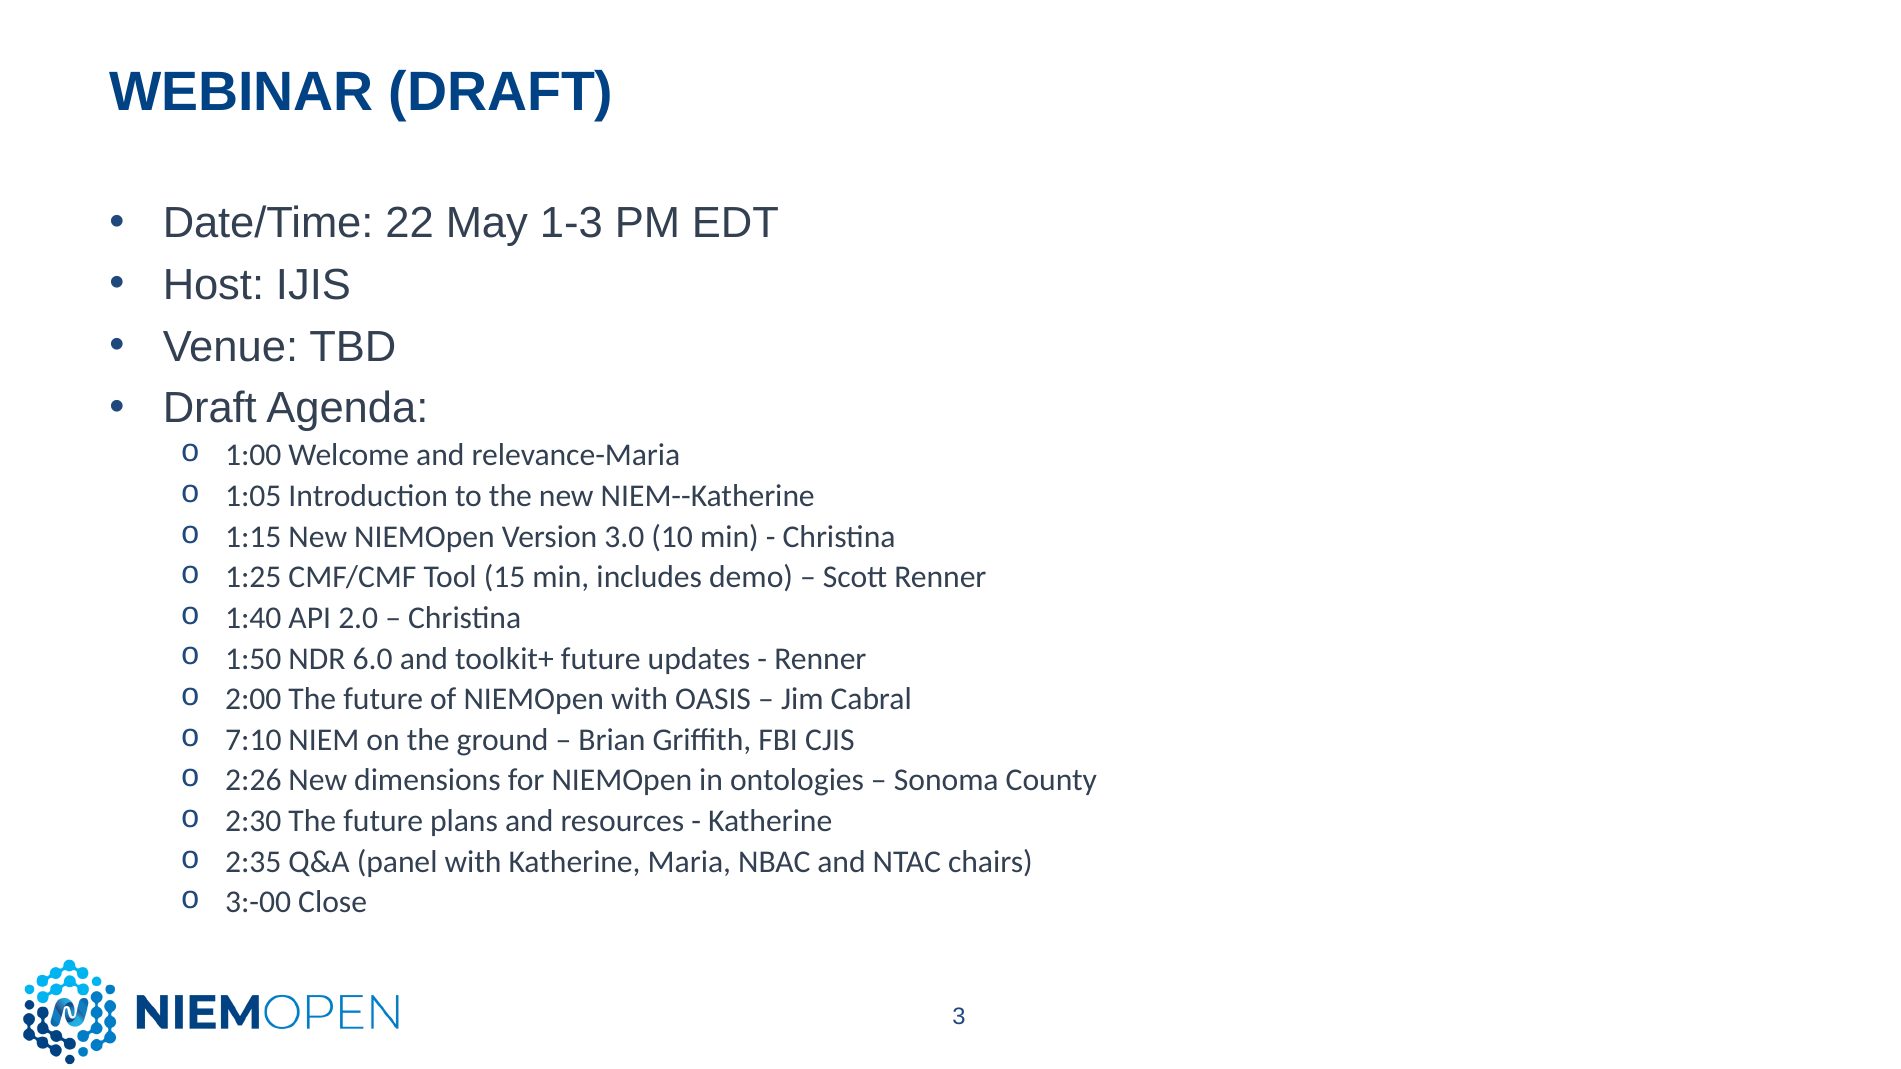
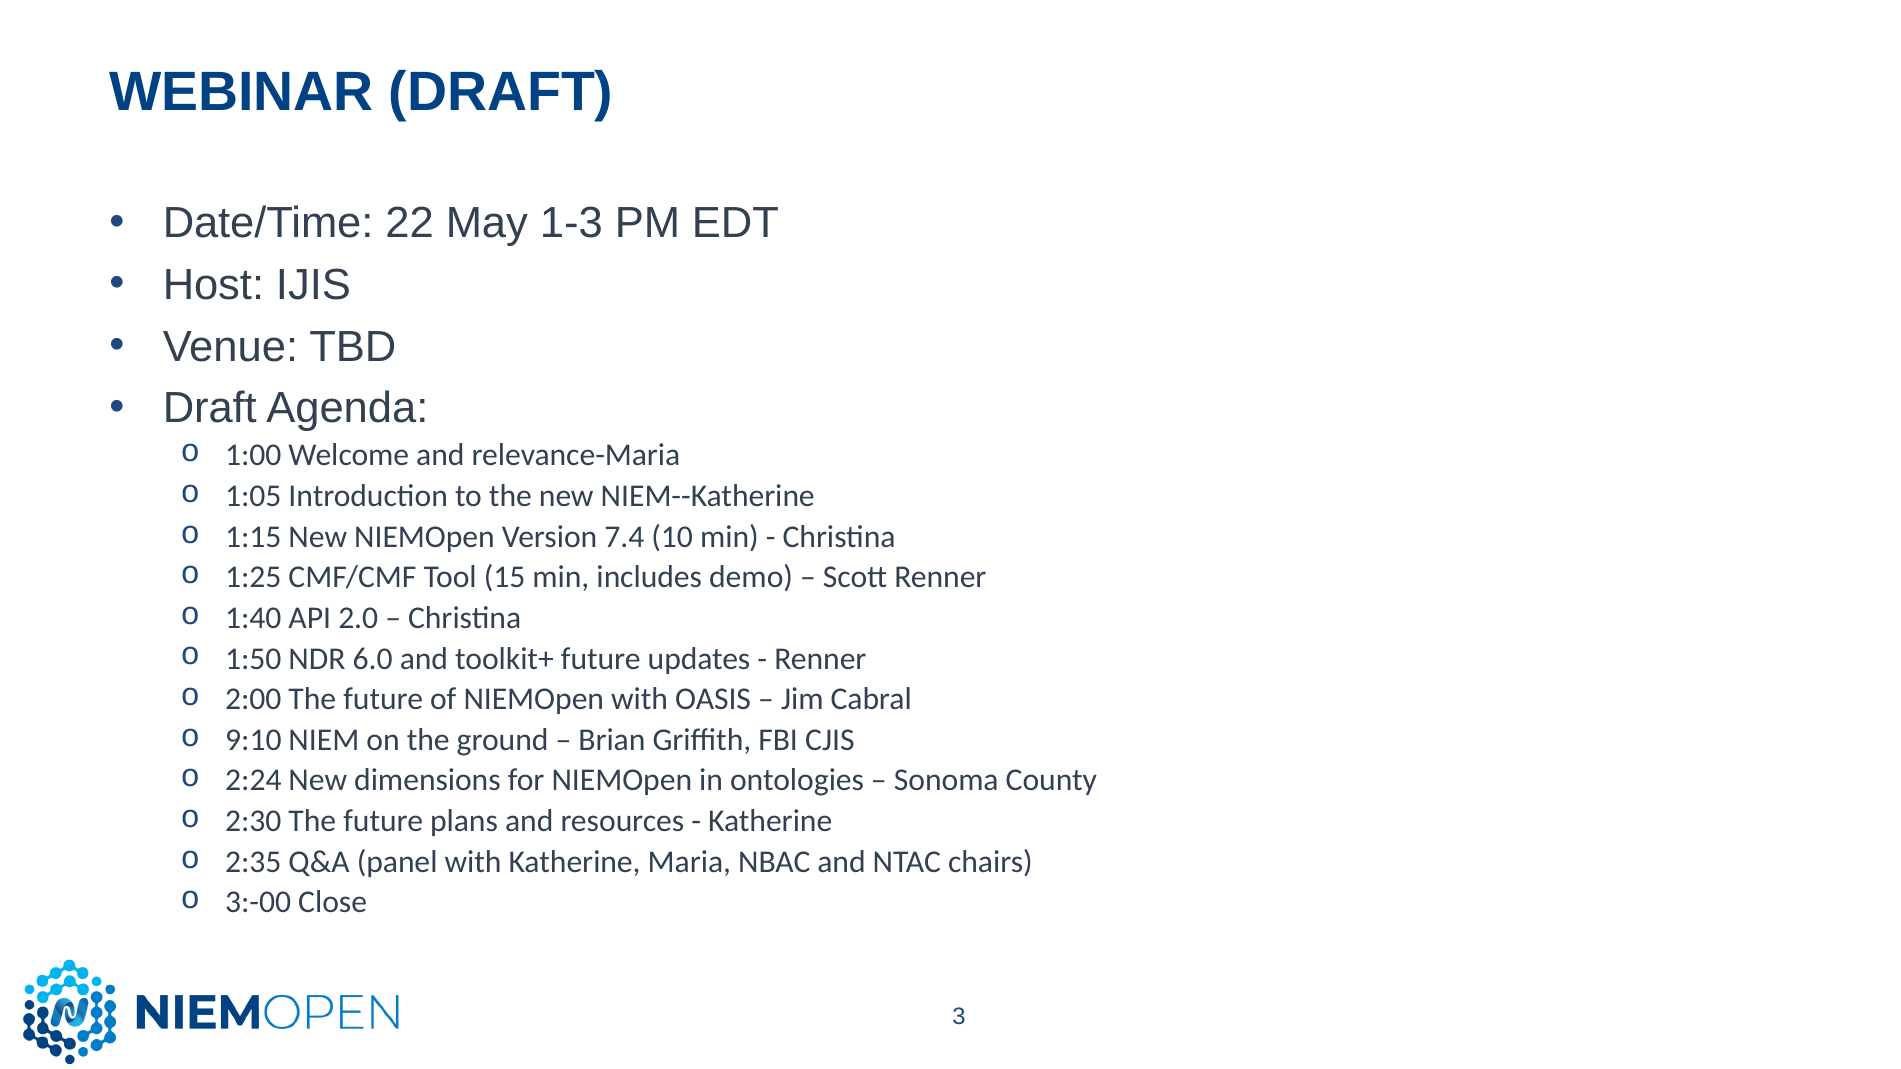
3.0: 3.0 -> 7.4 (624, 537)
7:10: 7:10 -> 9:10 (253, 740)
2:26: 2:26 -> 2:24 (253, 781)
